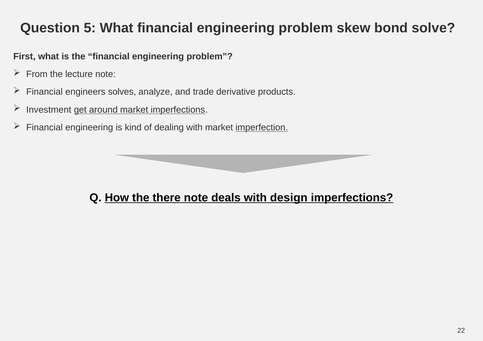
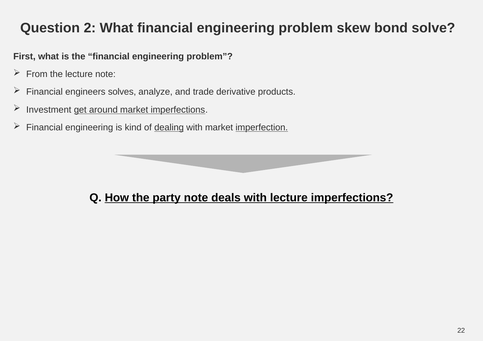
5: 5 -> 2 (90, 28)
dealing underline: none -> present (169, 128)
there: there -> party (167, 198)
with design: design -> lecture (289, 198)
